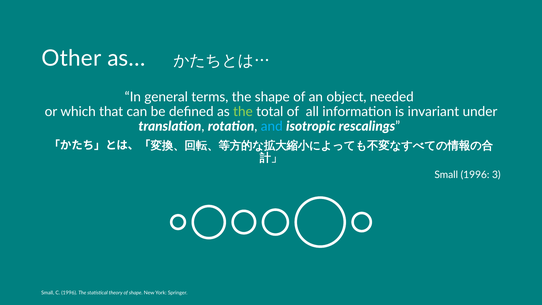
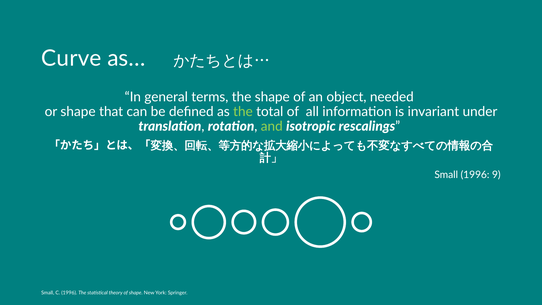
Other: Other -> Curve (71, 58)
or which: which -> shape (78, 112)
and colour: light blue -> light green (272, 126)
3: 3 -> 9 (496, 175)
